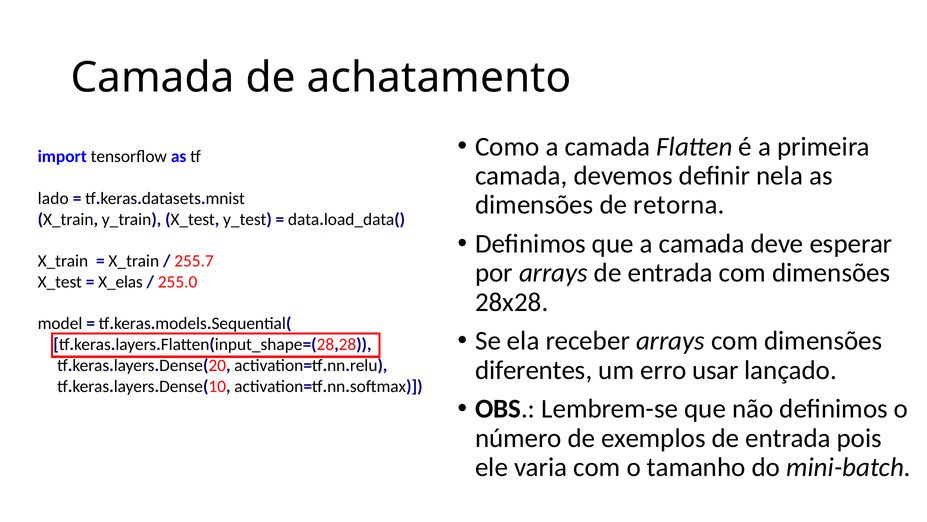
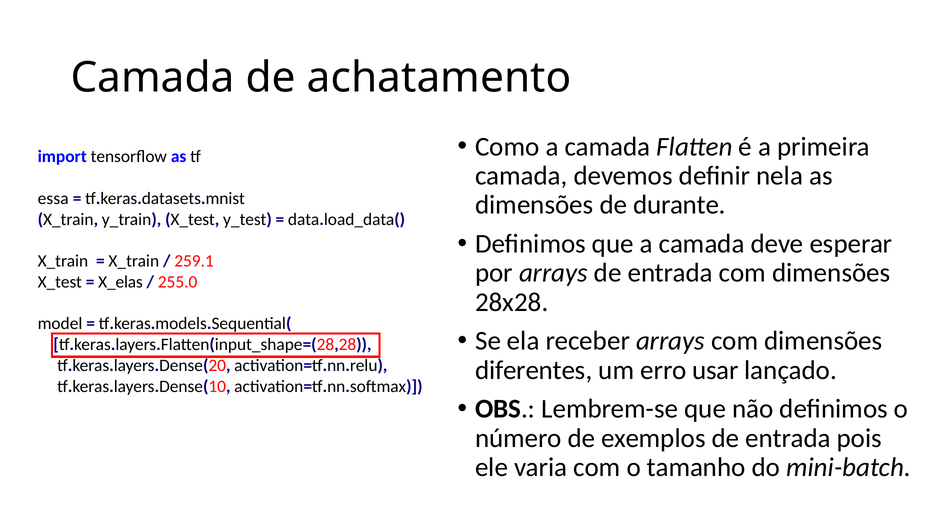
lado: lado -> essa (53, 198)
retorna: retorna -> durante (679, 205)
255.7: 255.7 -> 259.1 (194, 261)
